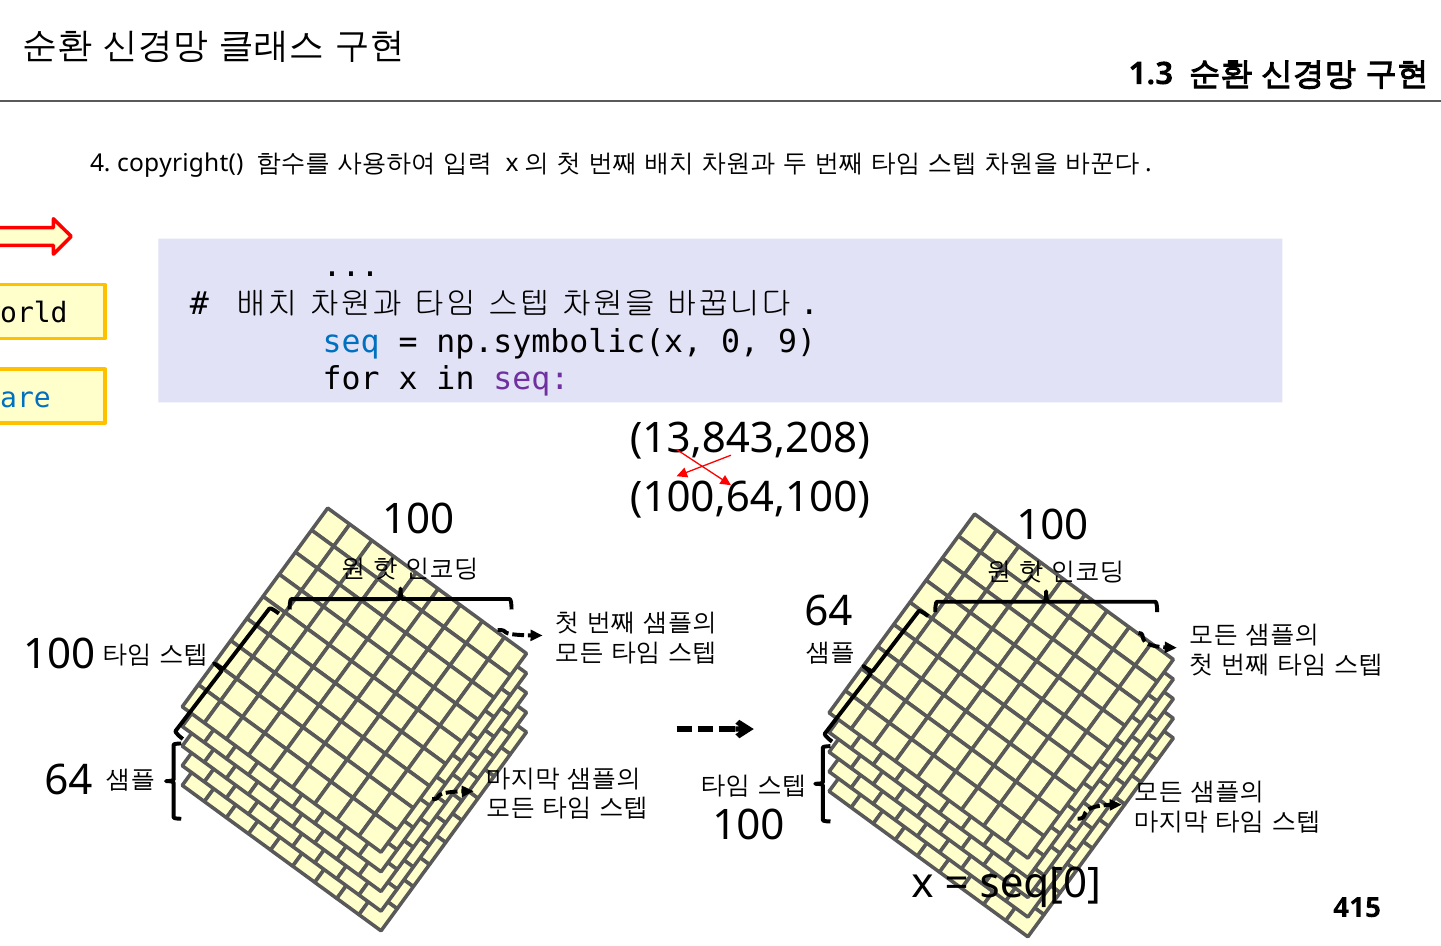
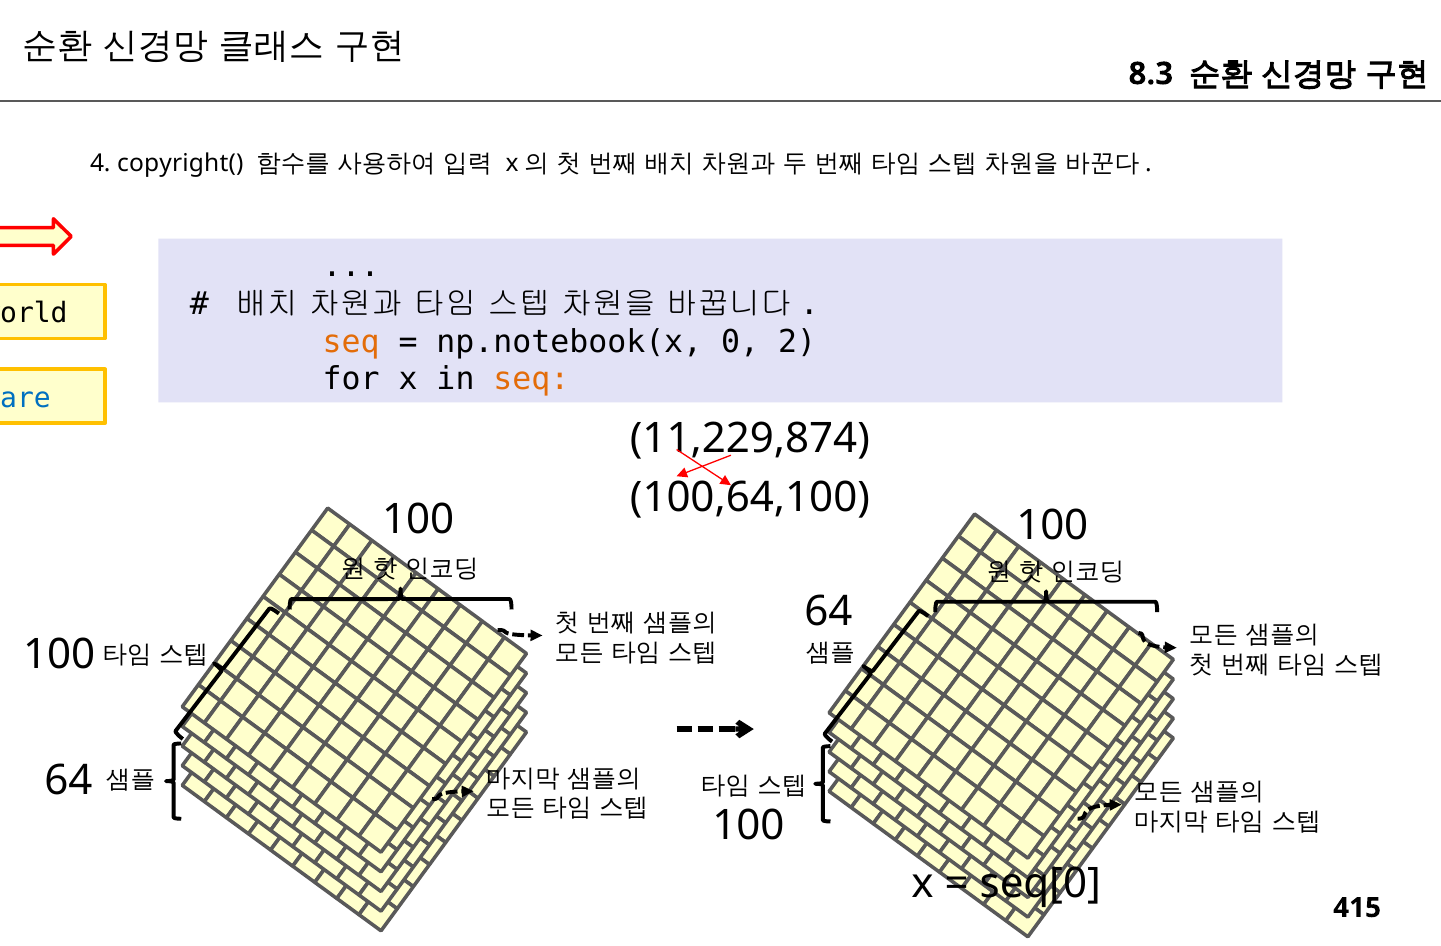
1.3: 1.3 -> 8.3 (1151, 74)
seq colour: blue -> orange (351, 342)
np.symbolic(x: np.symbolic(x -> np.notebook(x (569, 342)
9: 9 -> 2 (797, 342)
seq colour: purple -> orange (531, 380)
13,843,208: 13,843,208 -> 11,229,874 (750, 438)
